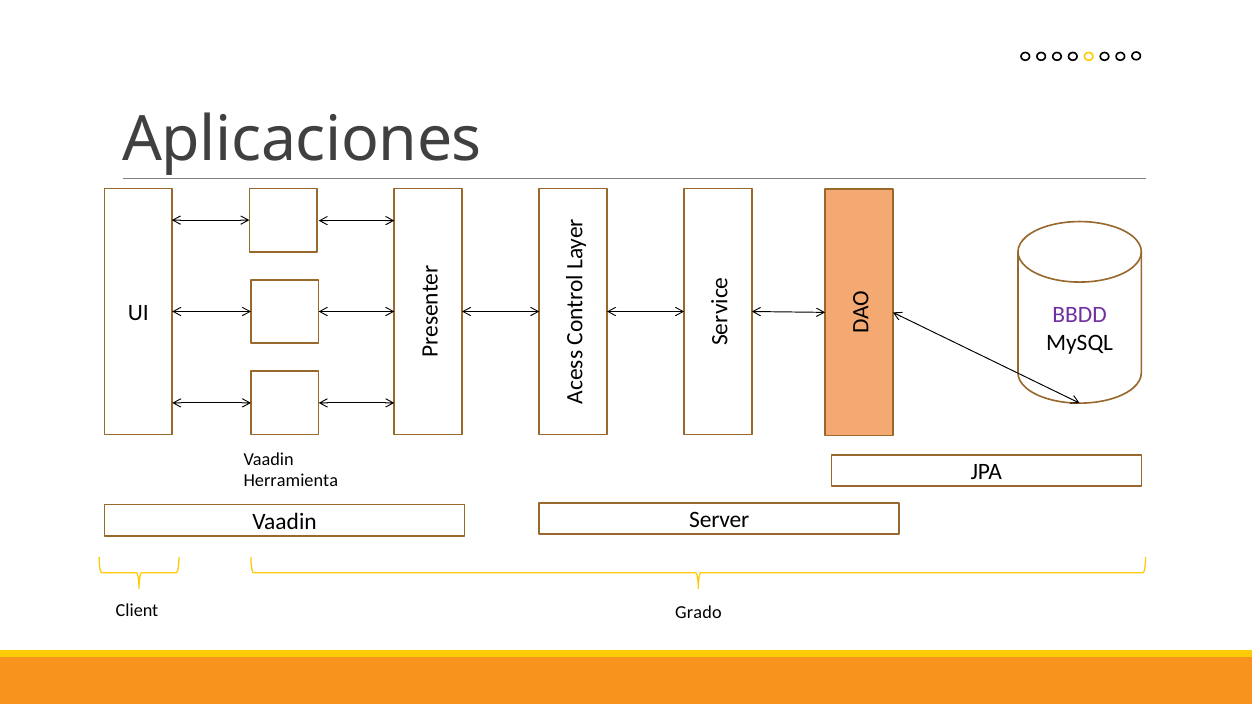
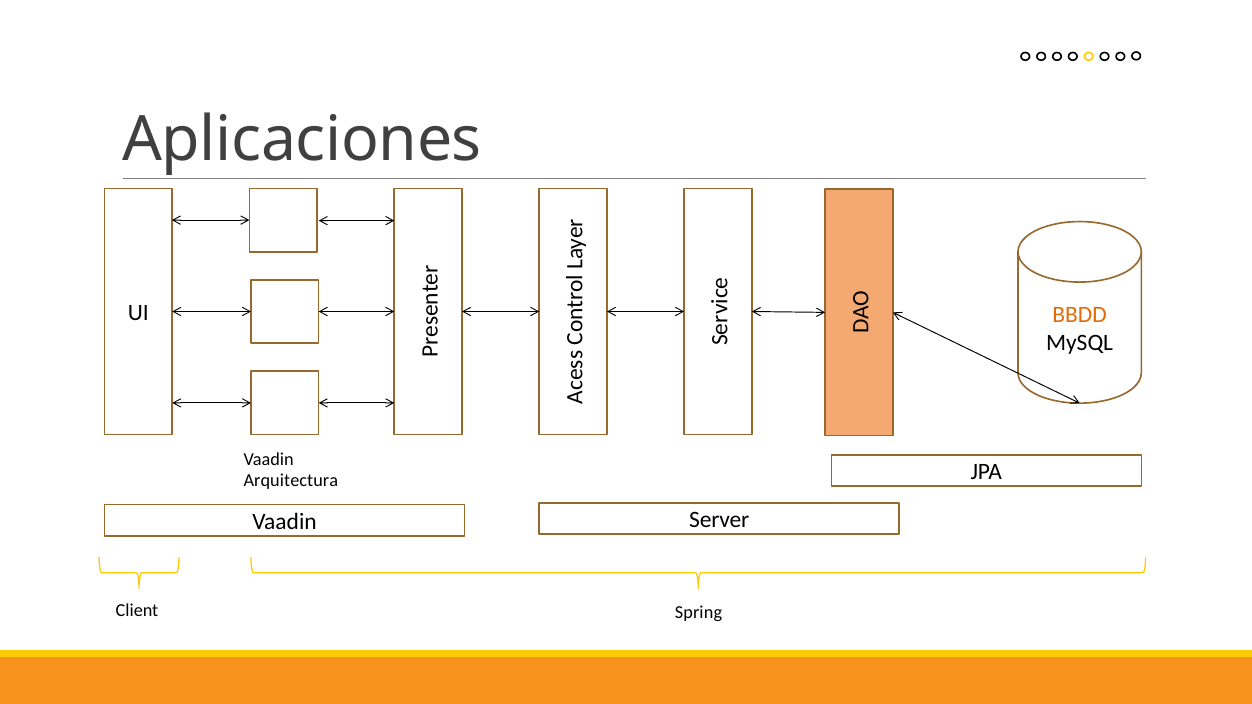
BBDD colour: purple -> orange (1080, 315)
Herramienta: Herramienta -> Arquitectura (291, 481)
Grado: Grado -> Spring (698, 613)
